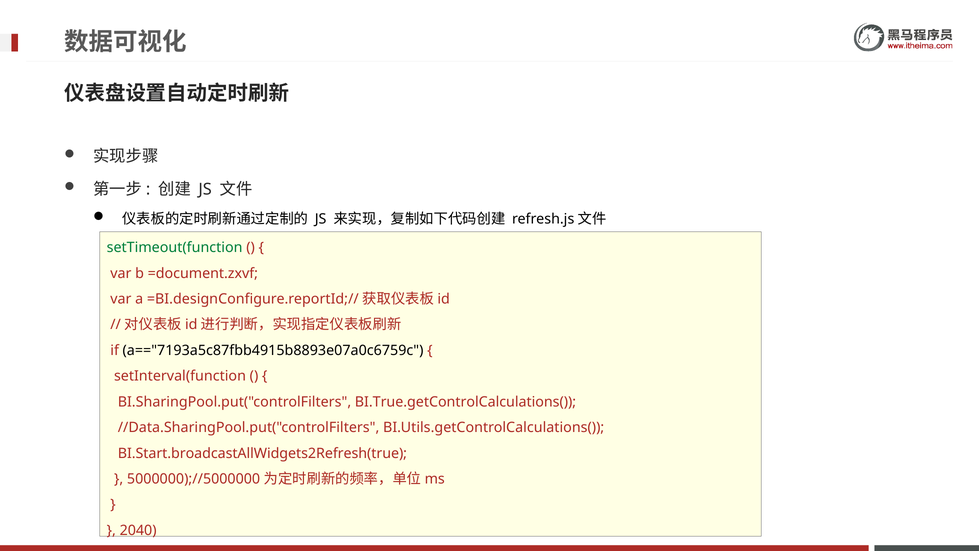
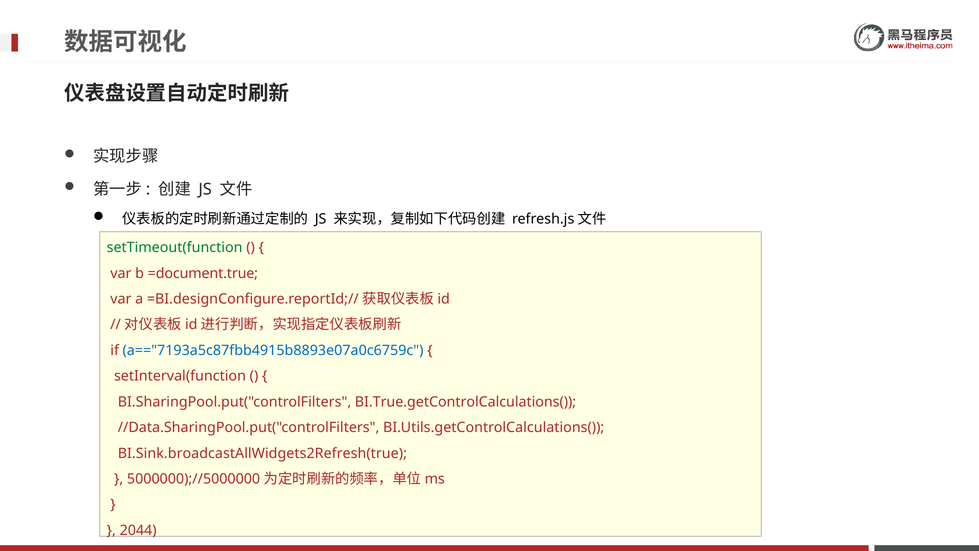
=document.zxvf: =document.zxvf -> =document.true (203, 273)
a=="7193a5c87fbb4915b8893e07a0c6759c colour: black -> blue (273, 350)
BI.Start.broadcastAllWidgets2Refresh(true: BI.Start.broadcastAllWidgets2Refresh(true -> BI.Sink.broadcastAllWidgets2Refresh(true (262, 453)
2040: 2040 -> 2044 (138, 530)
